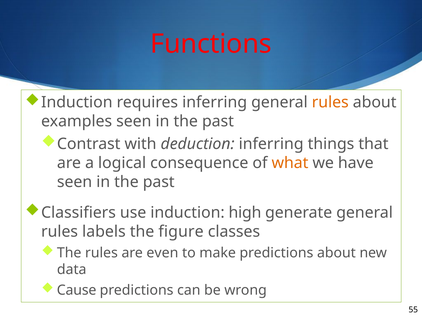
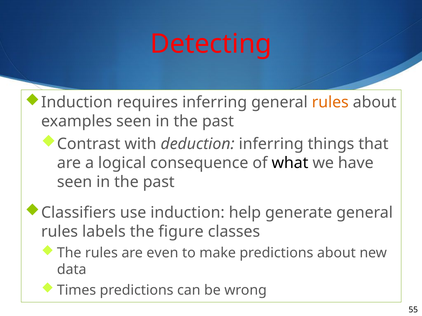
Functions: Functions -> Detecting (211, 44)
what colour: orange -> black (290, 163)
high: high -> help (245, 213)
Cause: Cause -> Times (77, 291)
